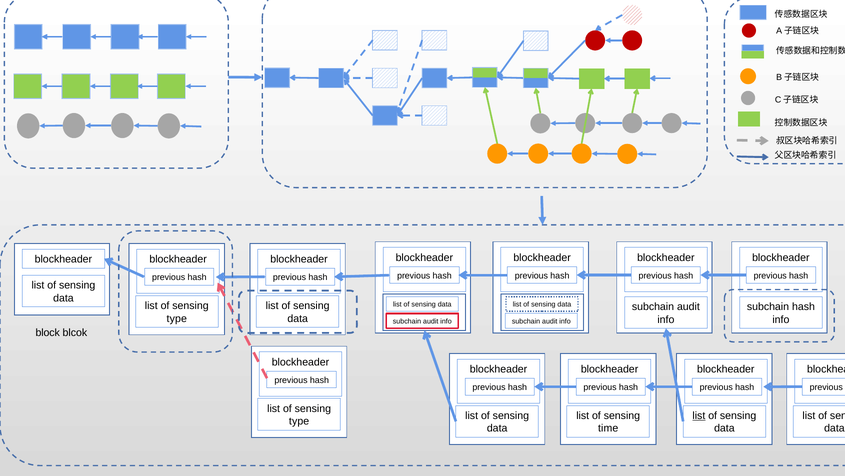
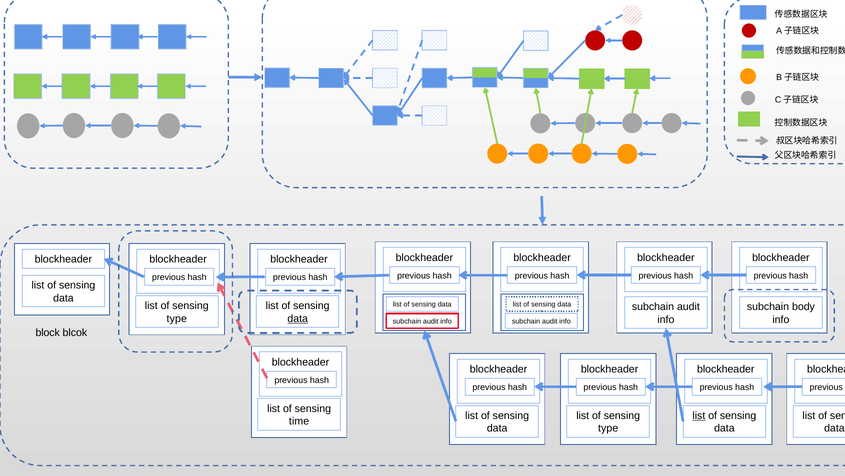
subchain hash: hash -> body (803, 306)
data underline: none -> present (298, 318)
type: type -> time (299, 421)
time: time -> type (608, 428)
